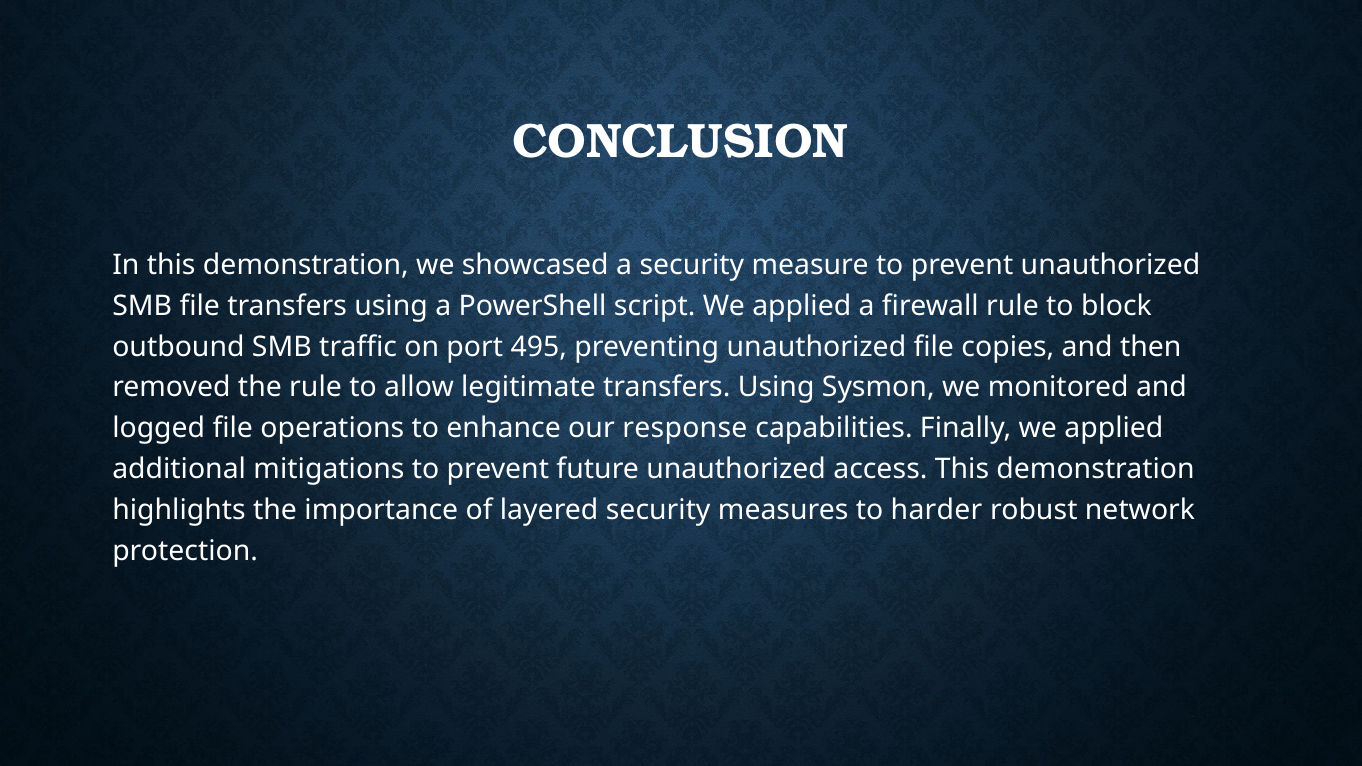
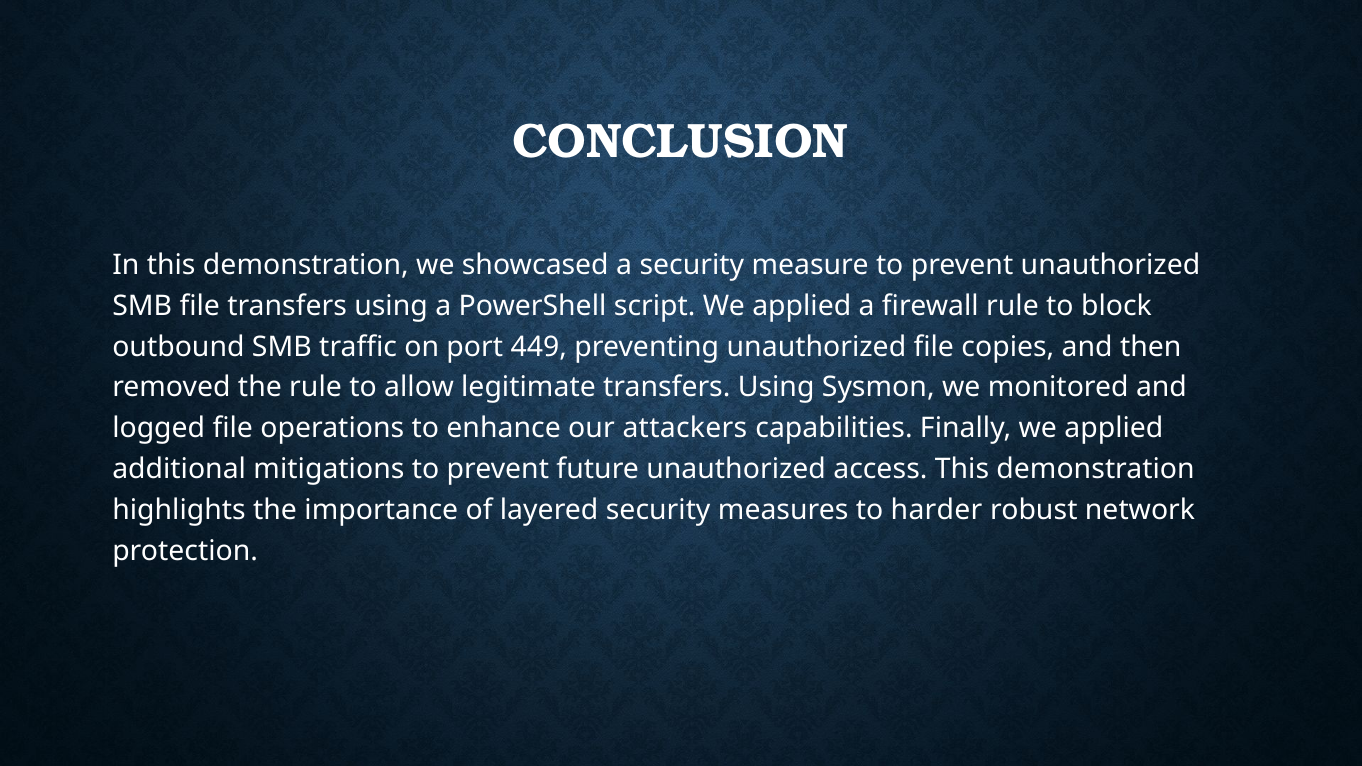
495: 495 -> 449 (539, 347)
response: response -> attackers (685, 429)
